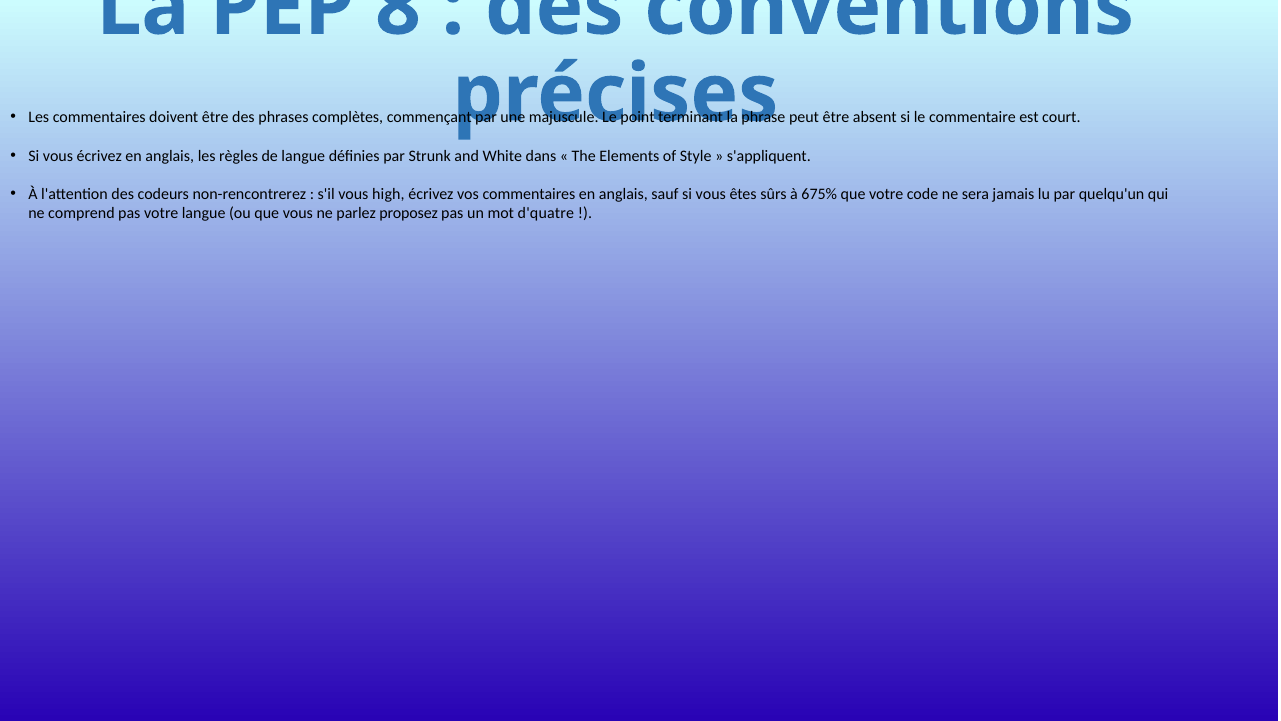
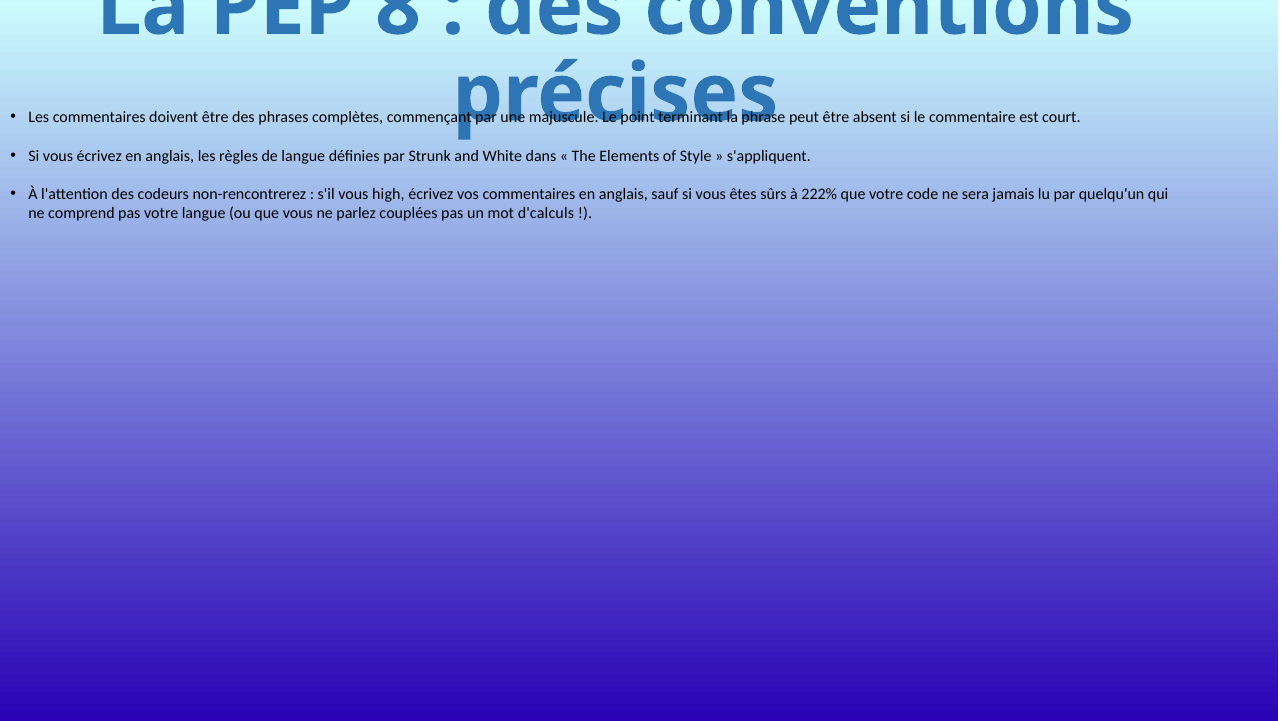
675%: 675% -> 222% (819, 194)
proposez: proposez -> couplées (409, 214)
d'quatre: d'quatre -> d'calculs (546, 214)
